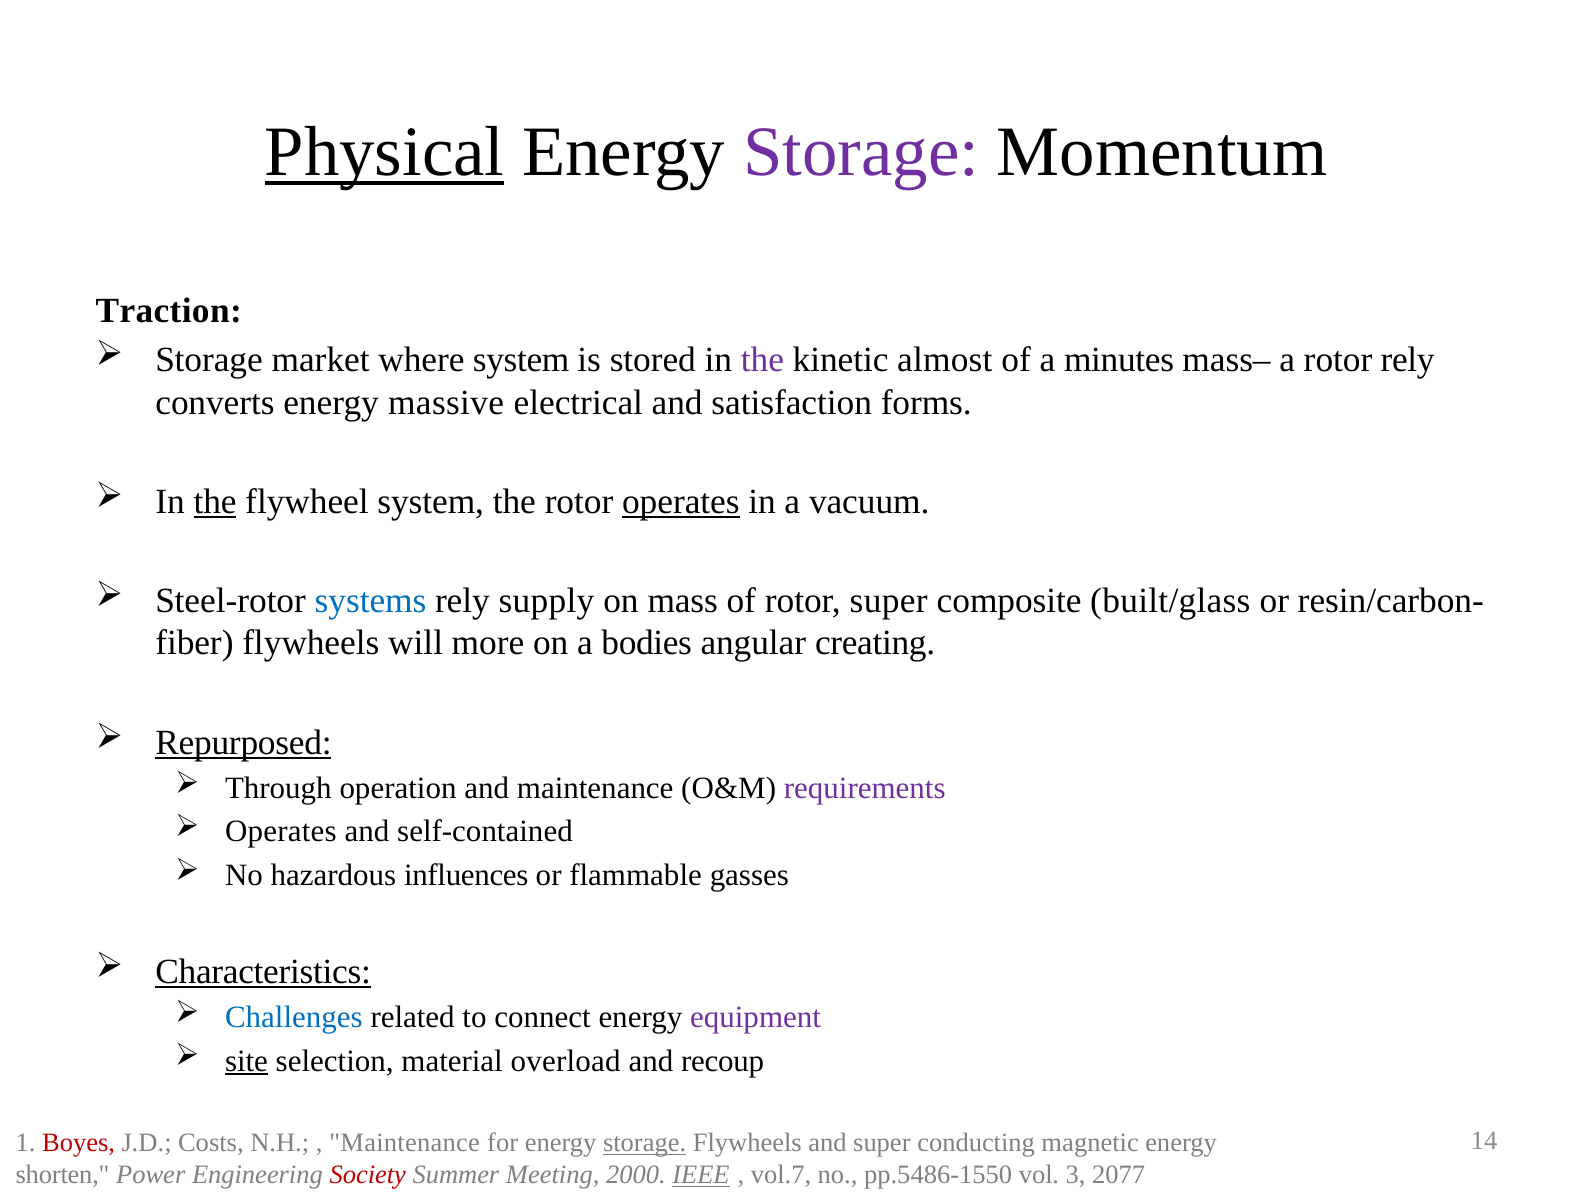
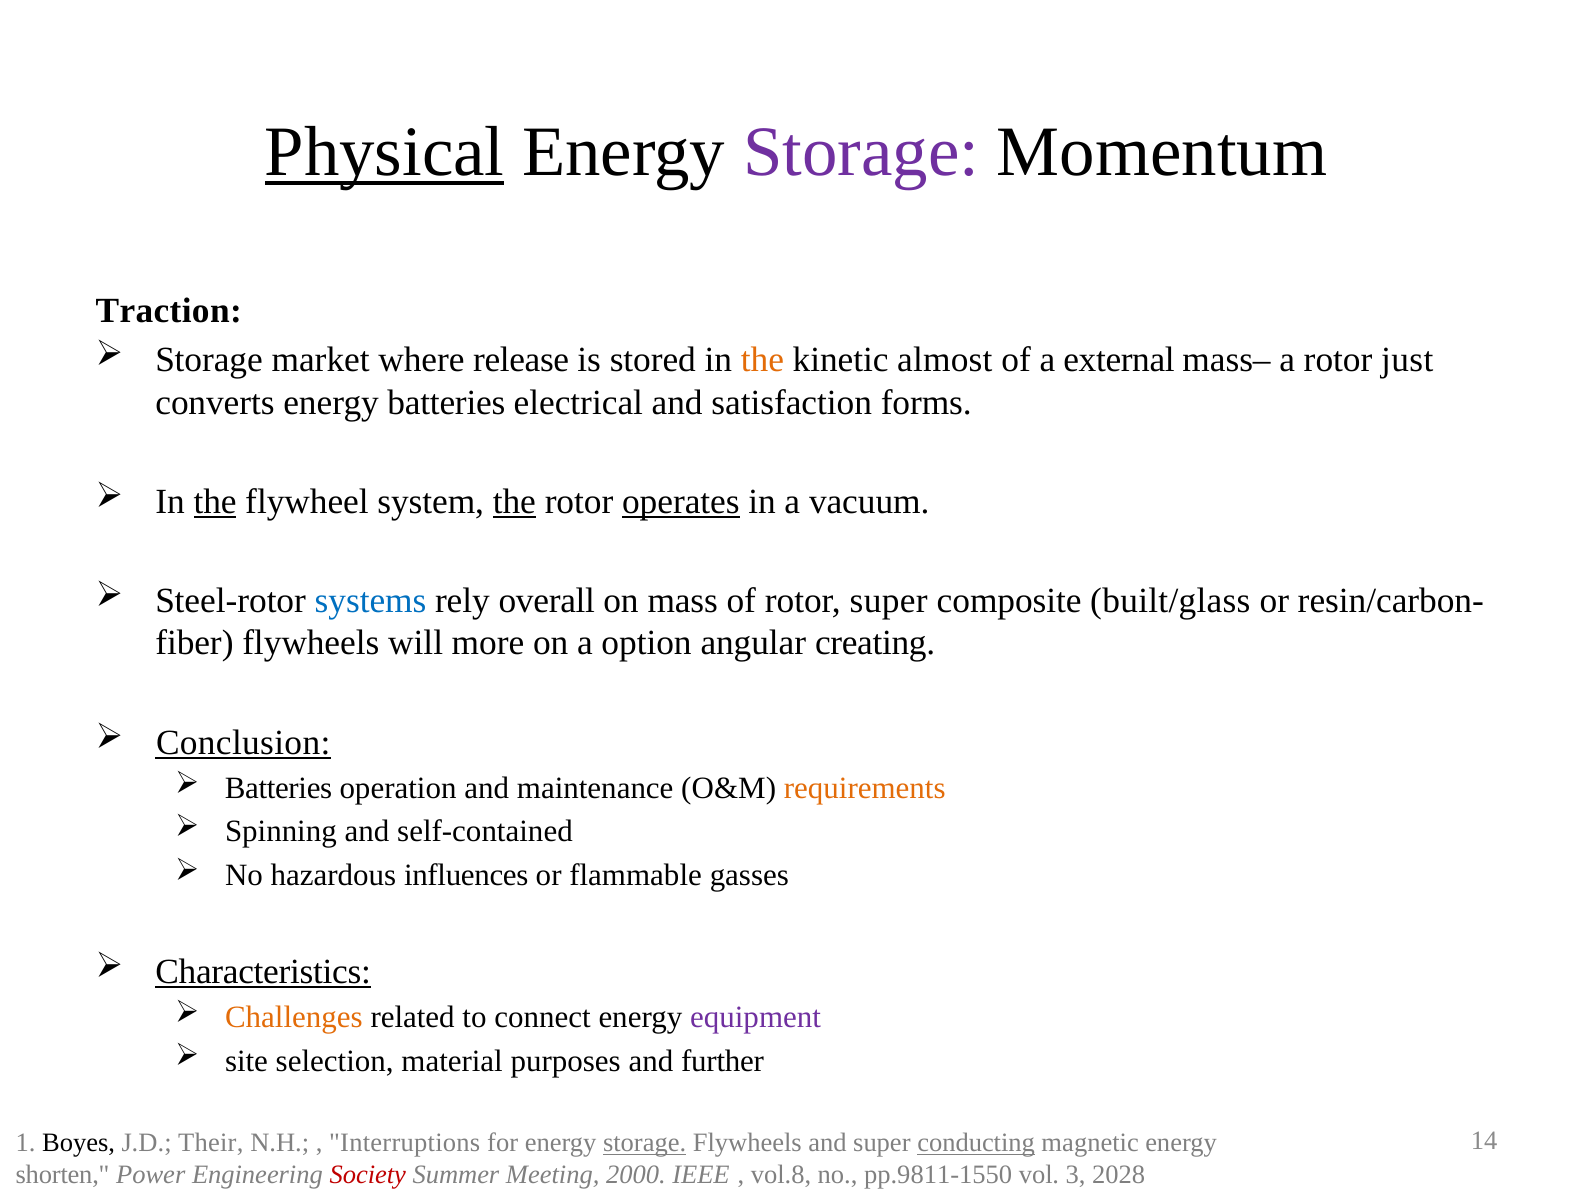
where system: system -> release (521, 360)
the colour: purple -> orange (762, 360)
minutes: minutes -> external (1119, 360)
rotor rely: rely -> just (1407, 360)
energy massive: massive -> batteries (446, 402)
the underline: none -> present (514, 502)
supply: supply -> overall (547, 601)
bodies: bodies -> option (647, 643)
Repurposed: Repurposed -> Conclusion (243, 742)
Through: Through -> Batteries (279, 788)
requirements colour: purple -> orange (865, 788)
Operates: Operates -> Spinning (281, 831)
Challenges colour: blue -> orange (294, 1017)
site underline: present -> none (246, 1061)
overload: overload -> purposes (566, 1061)
recoup: recoup -> further (723, 1061)
Boyes colour: red -> black (79, 1143)
Costs: Costs -> Their (211, 1143)
Maintenance: Maintenance -> Interruptions (405, 1143)
conducting underline: none -> present (976, 1143)
IEEE underline: present -> none (701, 1175)
vol.7: vol.7 -> vol.8 (781, 1175)
pp.5486-1550: pp.5486-1550 -> pp.9811-1550 (938, 1175)
2077: 2077 -> 2028 (1119, 1175)
